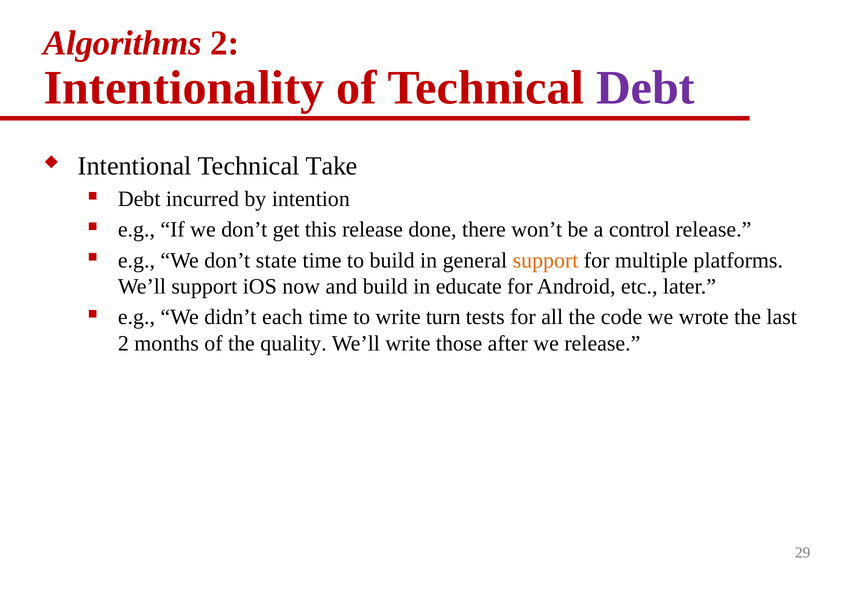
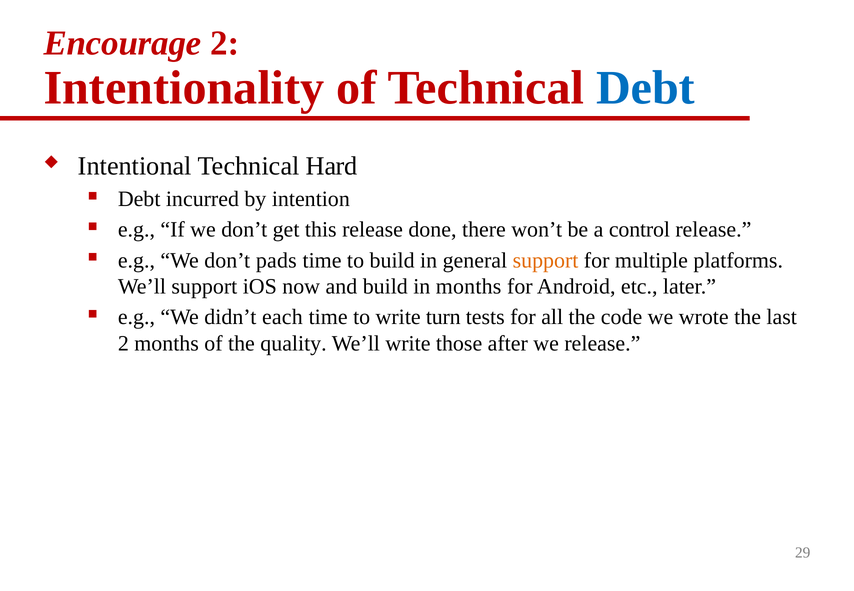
Algorithms: Algorithms -> Encourage (123, 43)
Debt colour: purple -> blue (646, 88)
Take: Take -> Hard (332, 166)
state: state -> pads (276, 261)
in educate: educate -> months (469, 287)
